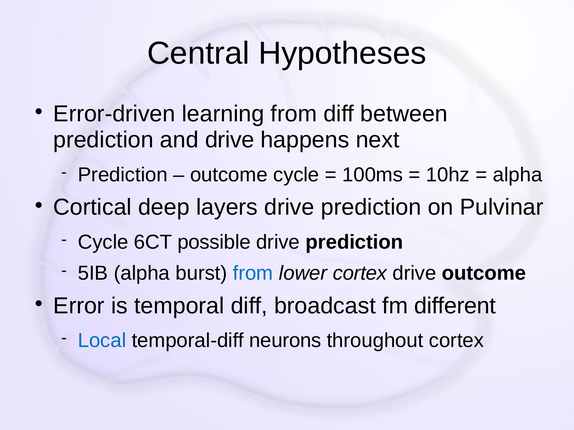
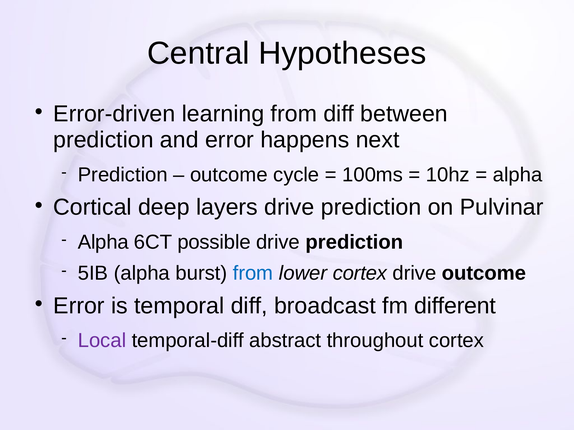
and drive: drive -> error (230, 140)
Cycle: Cycle -> Alpha (103, 243)
Local colour: blue -> purple (102, 341)
neurons: neurons -> abstract (285, 341)
